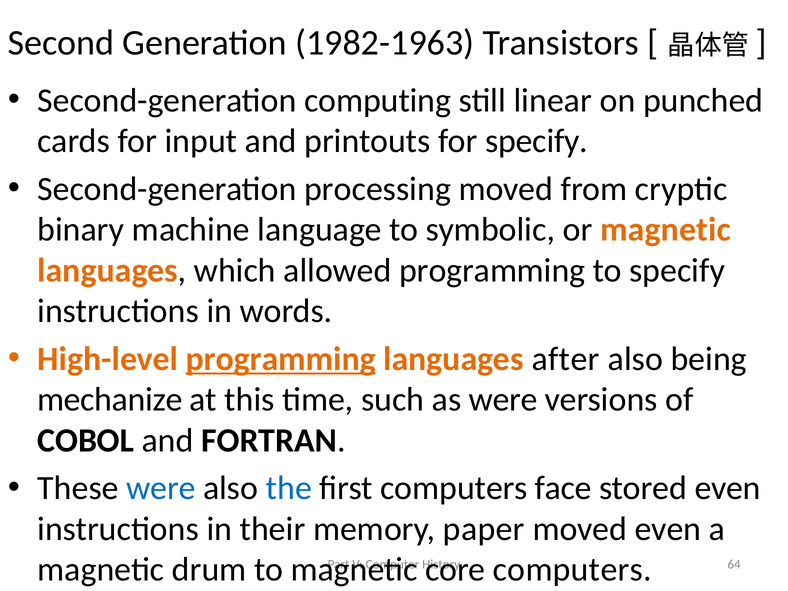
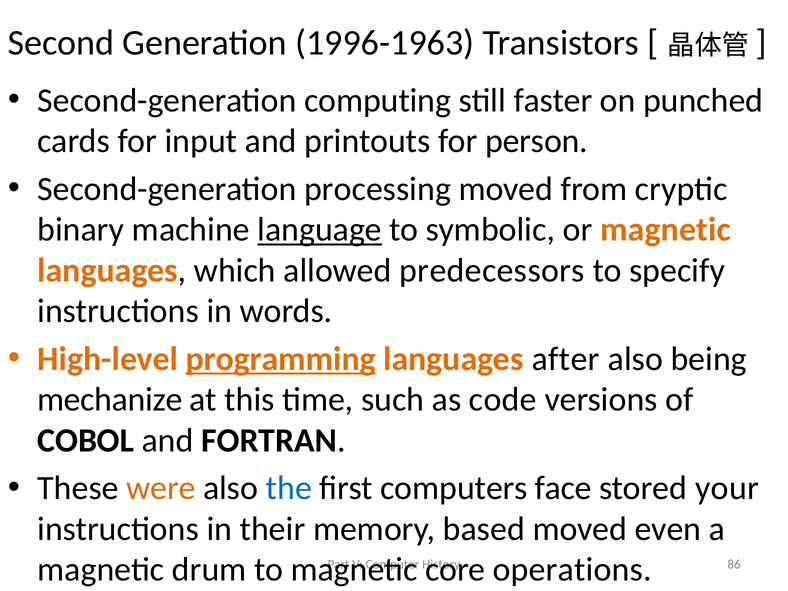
1982-1963: 1982-1963 -> 1996-1963 (385, 43)
linear: linear -> faster (553, 101)
for specify: specify -> person (536, 141)
language underline: none -> present (320, 230)
allowed programming: programming -> predecessors (492, 270)
as were: were -> code (503, 400)
were colour: blue -> orange (161, 488)
stored even: even -> your (727, 488)
paper: paper -> based (484, 529)
computers: computers -> operations (572, 570)
64: 64 -> 86 (734, 564)
